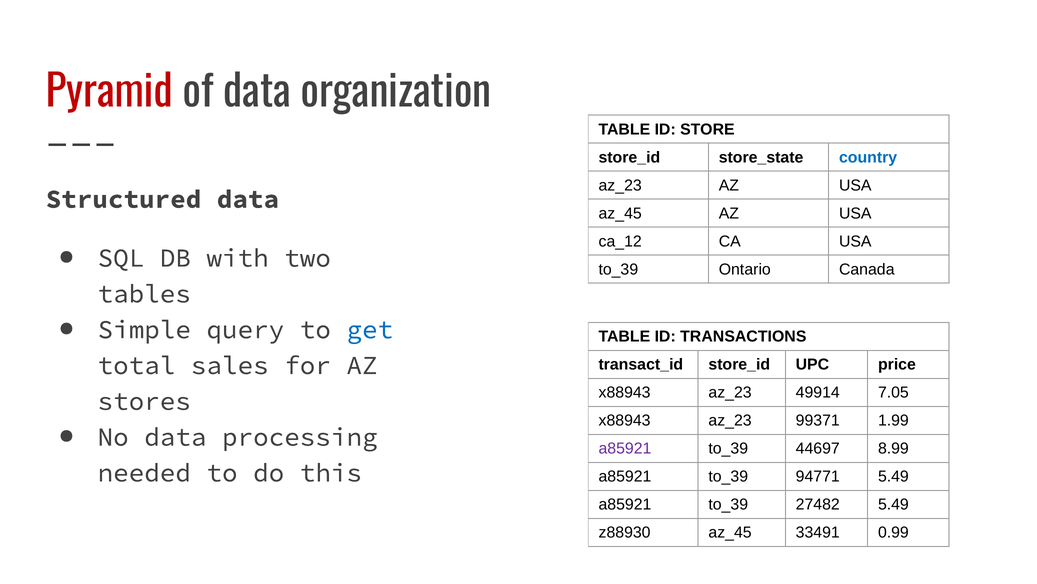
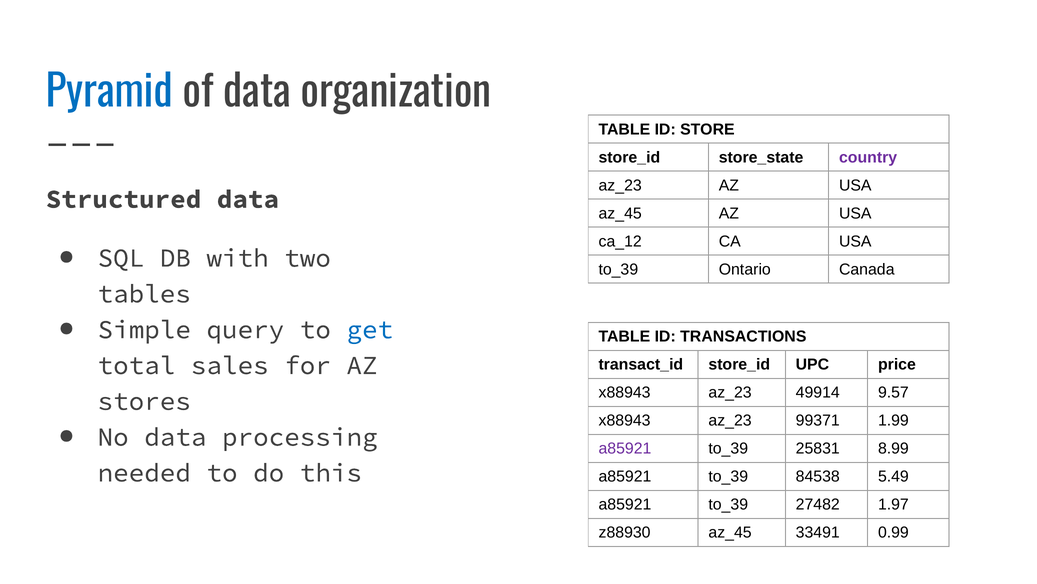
Pyramid colour: red -> blue (109, 92)
country colour: blue -> purple (868, 157)
7.05: 7.05 -> 9.57 (893, 392)
44697: 44697 -> 25831 (818, 448)
94771: 94771 -> 84538 (818, 476)
27482 5.49: 5.49 -> 1.97 (893, 504)
